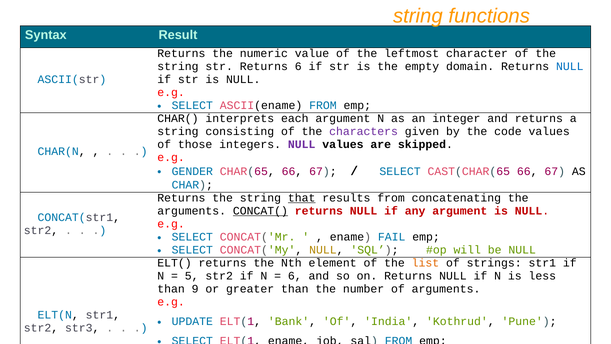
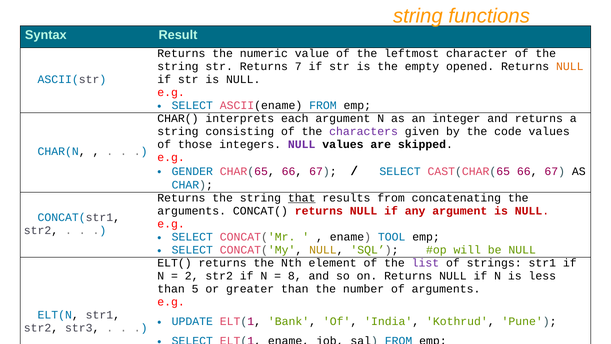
Returns 6: 6 -> 7 (298, 66)
domain: domain -> opened (470, 66)
NULL colour: blue -> orange (570, 66)
CONCAT( underline: present -> none (260, 211)
FAIL: FAIL -> TOOL (392, 237)
list colour: orange -> purple (425, 263)
5: 5 -> 2 (192, 276)
6: 6 -> 8 (295, 276)
9: 9 -> 5 (195, 289)
